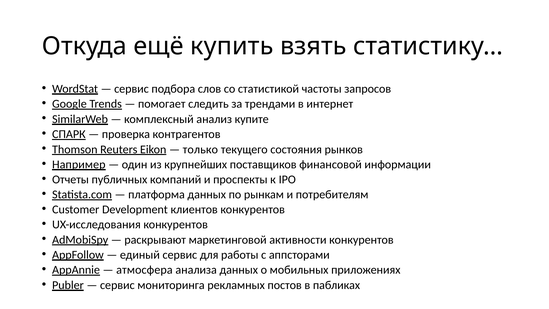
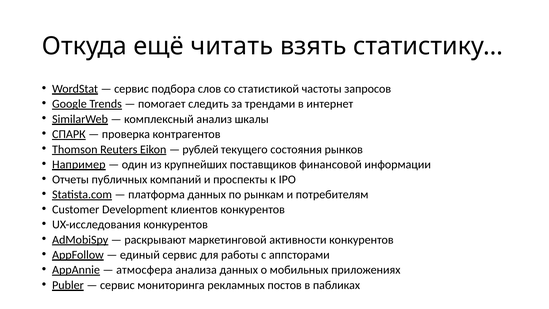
купить: купить -> читать (232, 46)
купите: купите -> шкалы (252, 119)
только: только -> рублей (200, 149)
